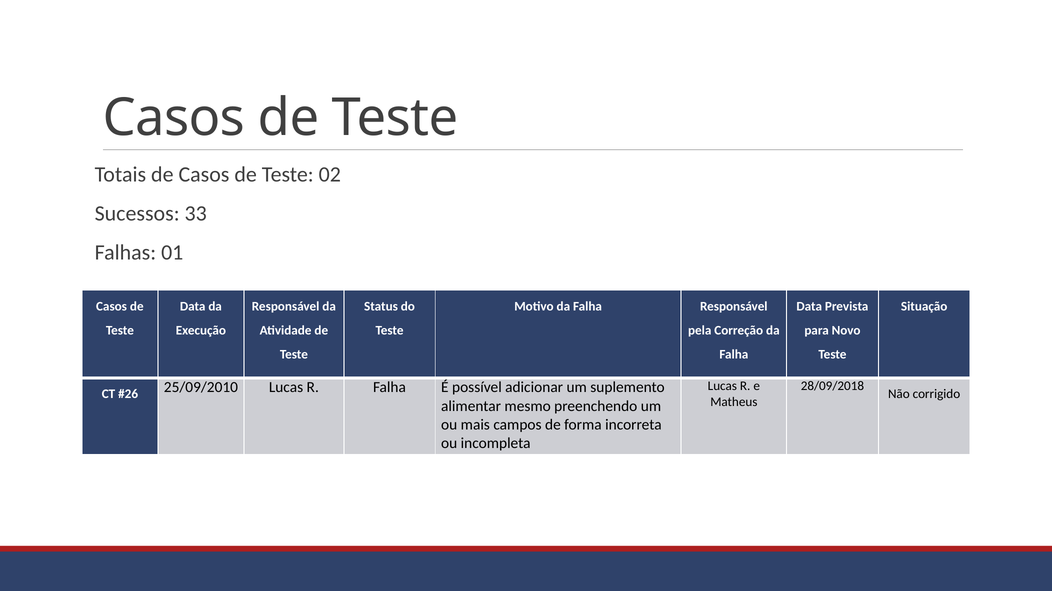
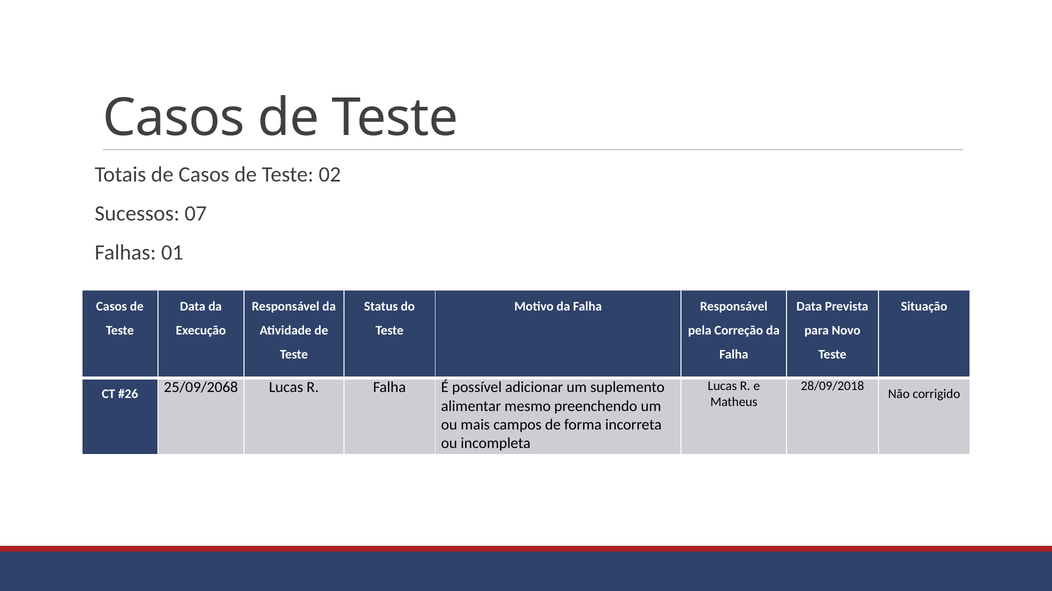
33: 33 -> 07 (196, 214)
25/09/2010: 25/09/2010 -> 25/09/2068 (201, 388)
